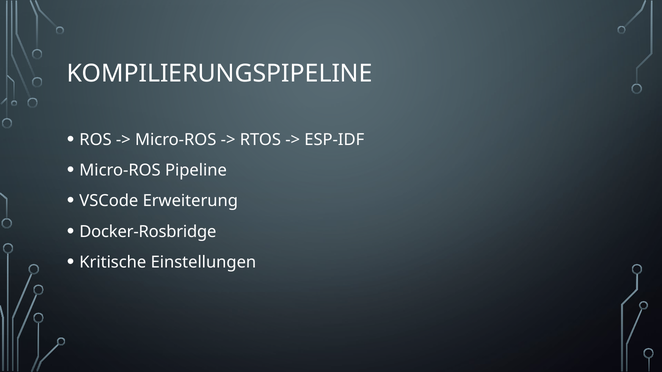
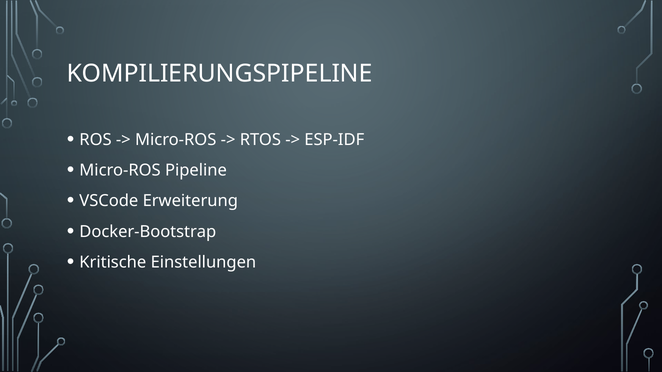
Docker-Rosbridge: Docker-Rosbridge -> Docker-Bootstrap (148, 232)
